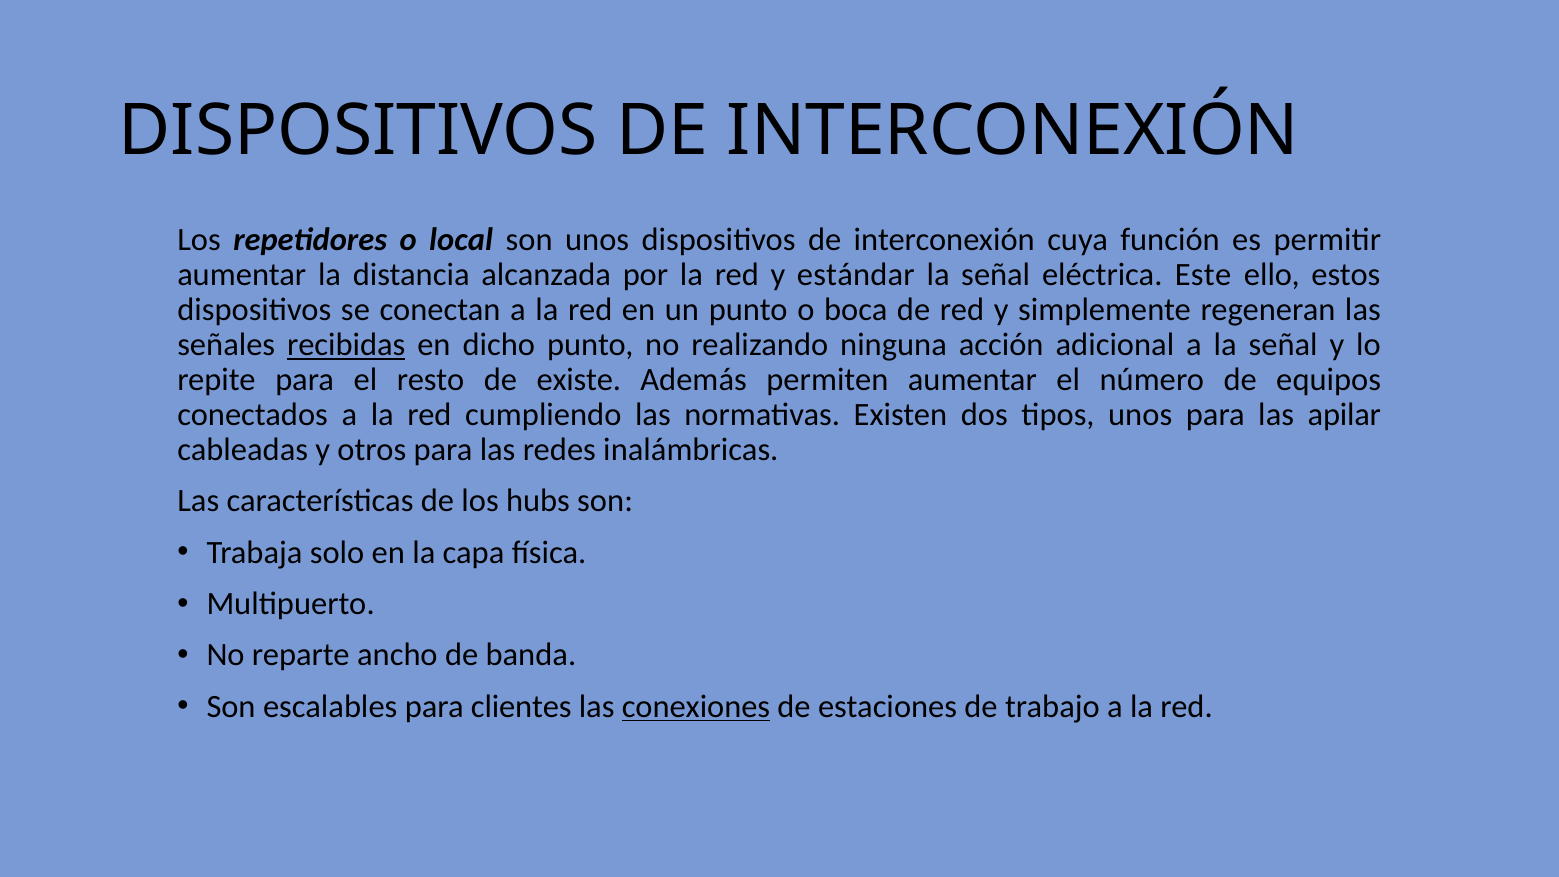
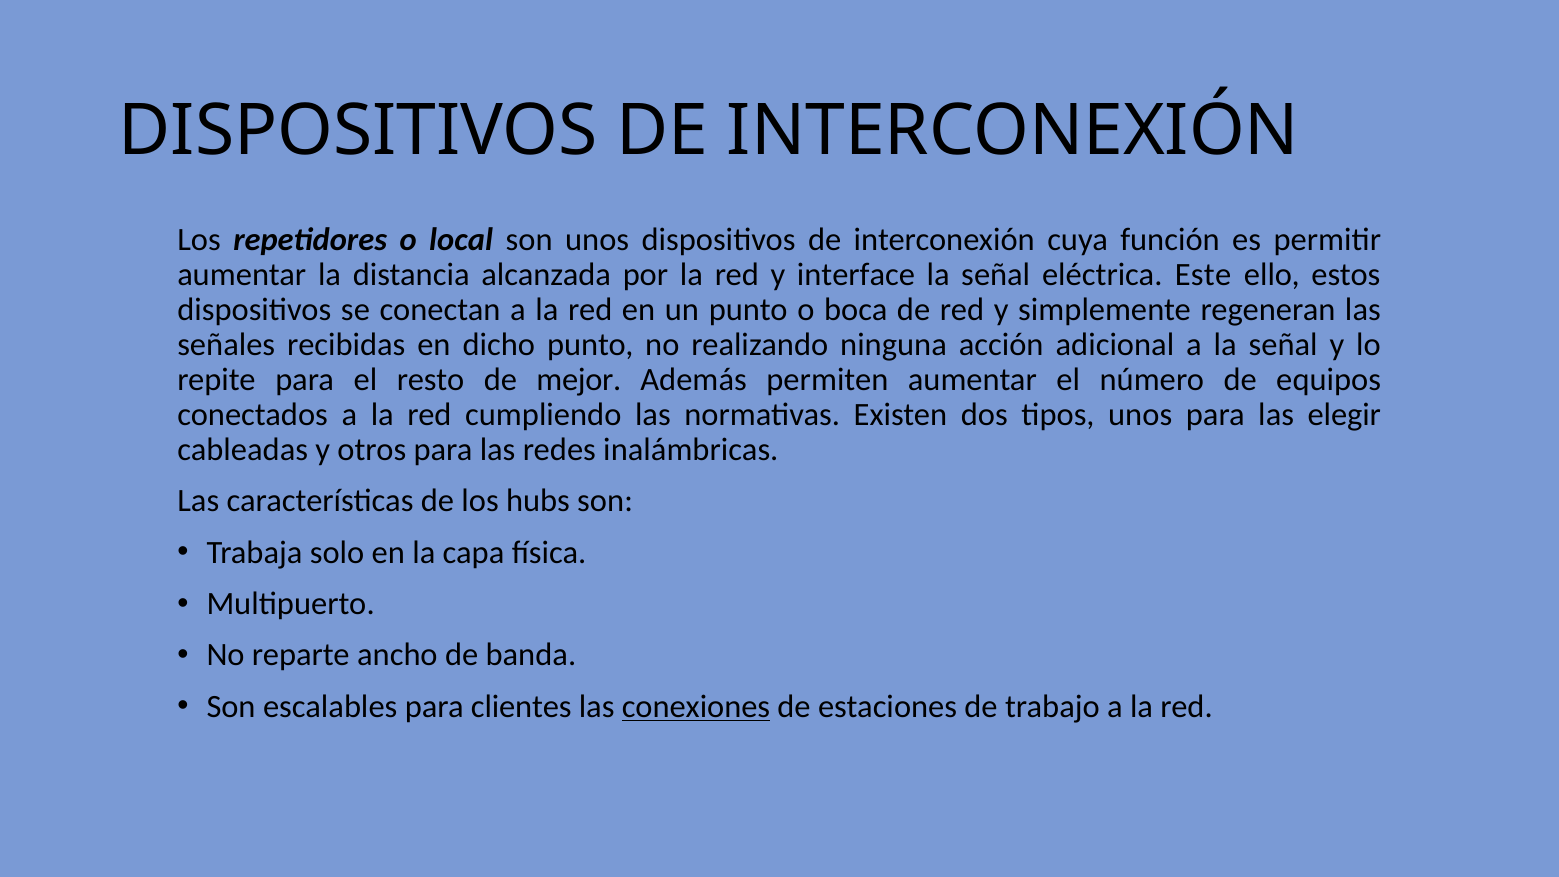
estándar: estándar -> interface (856, 274)
recibidas underline: present -> none (346, 345)
existe: existe -> mejor (579, 380)
apilar: apilar -> elegir (1344, 415)
